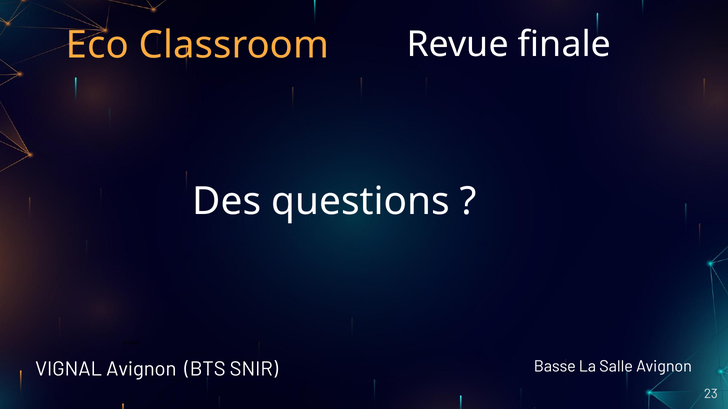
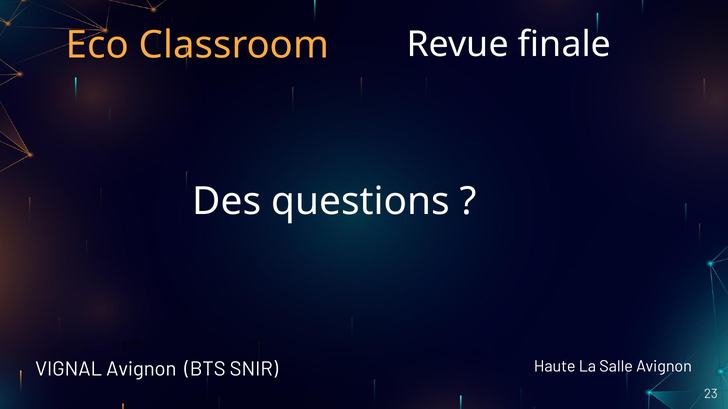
Basse: Basse -> Haute (555, 367)
